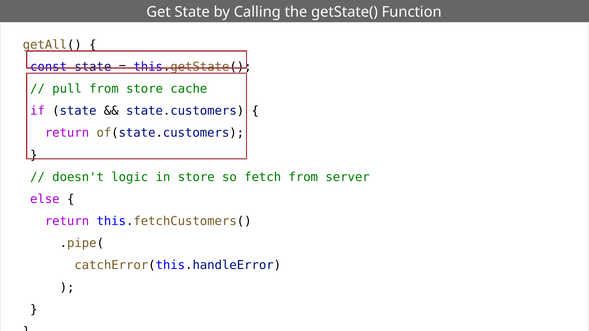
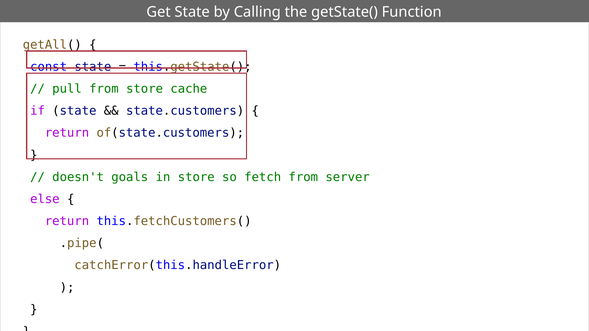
logic: logic -> goals (130, 177)
